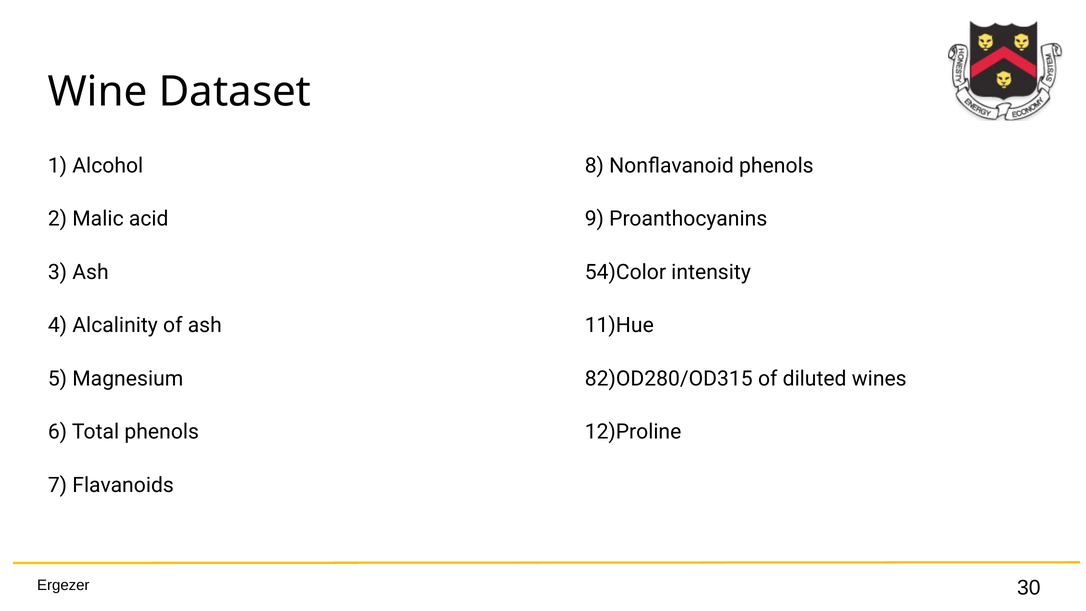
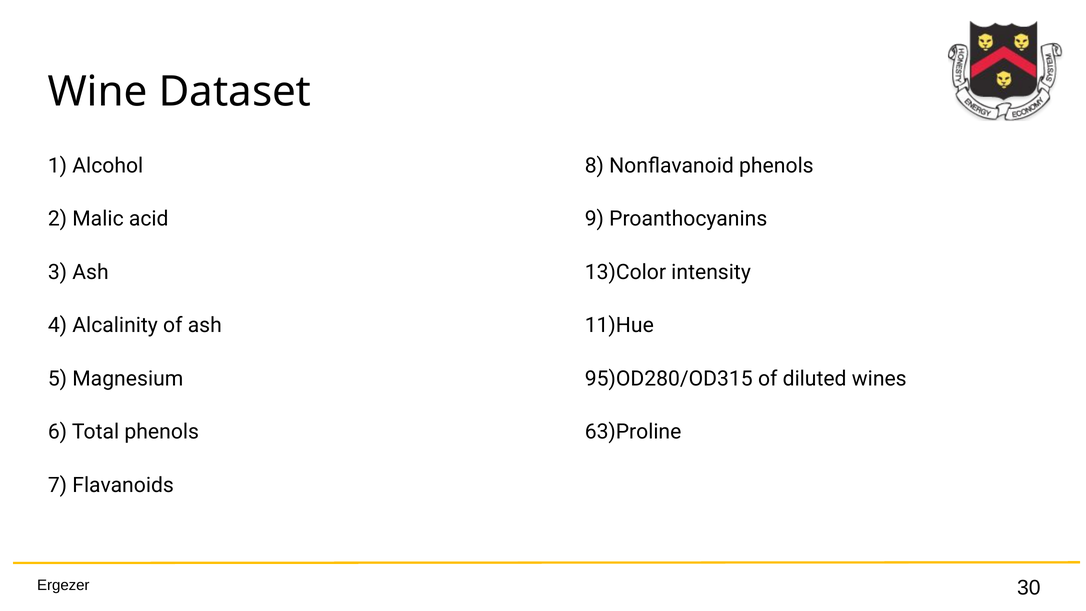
54)Color: 54)Color -> 13)Color (625, 272)
82)OD280/OD315: 82)OD280/OD315 -> 95)OD280/OD315 (669, 379)
12)Proline: 12)Proline -> 63)Proline (633, 432)
